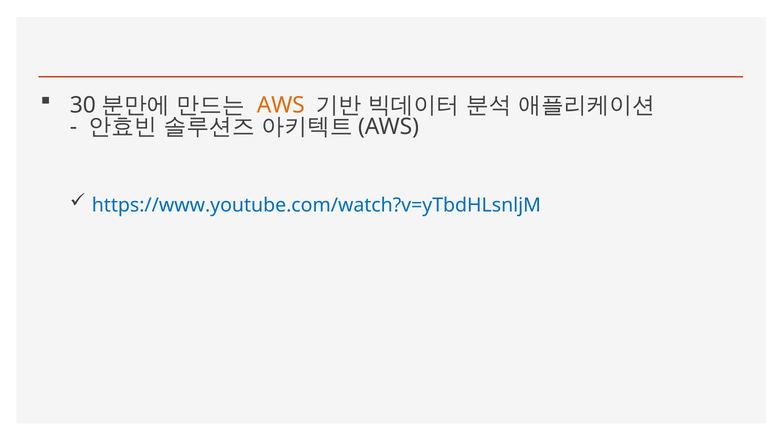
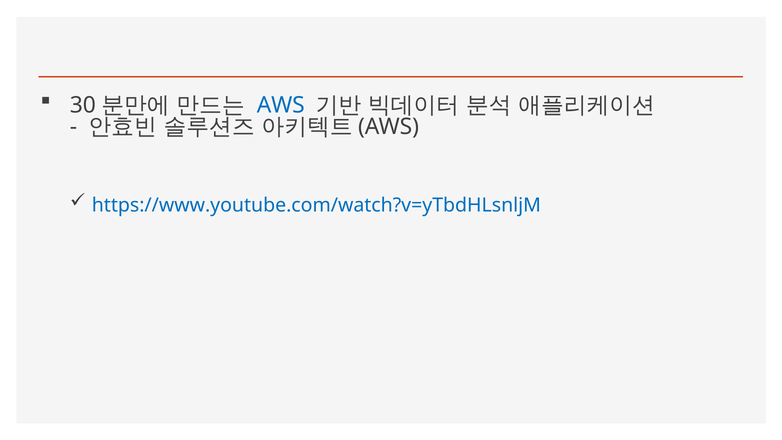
AWS colour: orange -> blue (281, 105)
